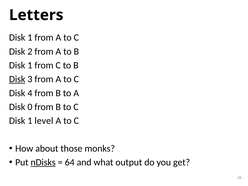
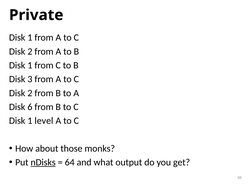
Letters: Letters -> Private (36, 15)
Disk underline: present -> none (17, 79)
4: 4 -> 2 (30, 93)
0: 0 -> 6 (30, 107)
